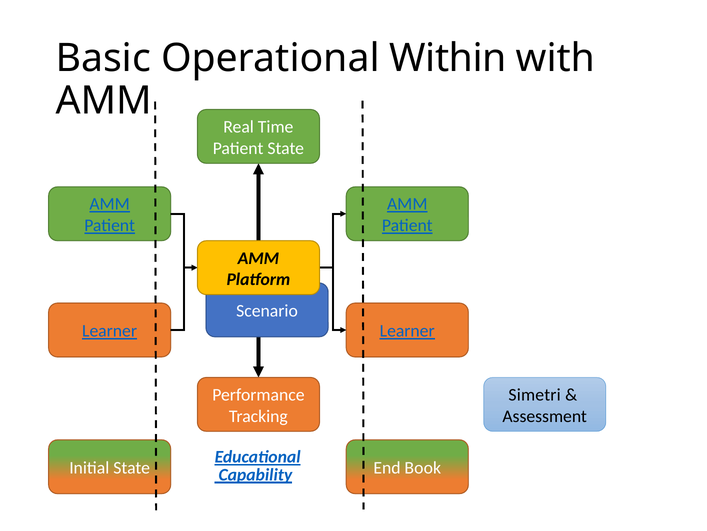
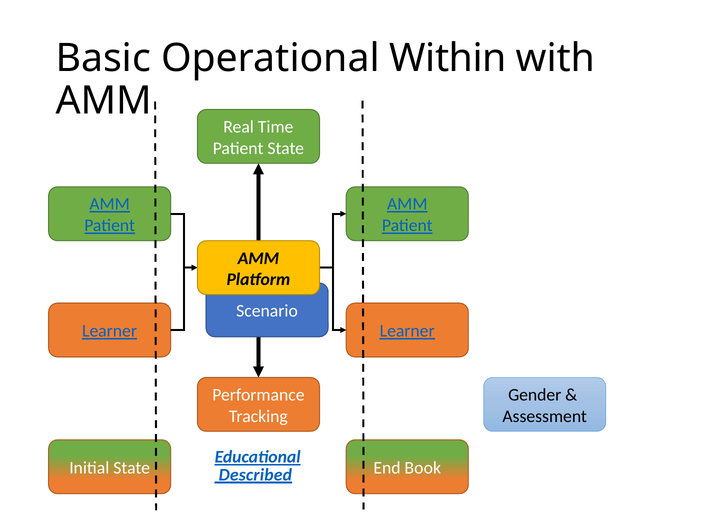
Simetri: Simetri -> Gender (535, 394)
Capability: Capability -> Described (255, 474)
